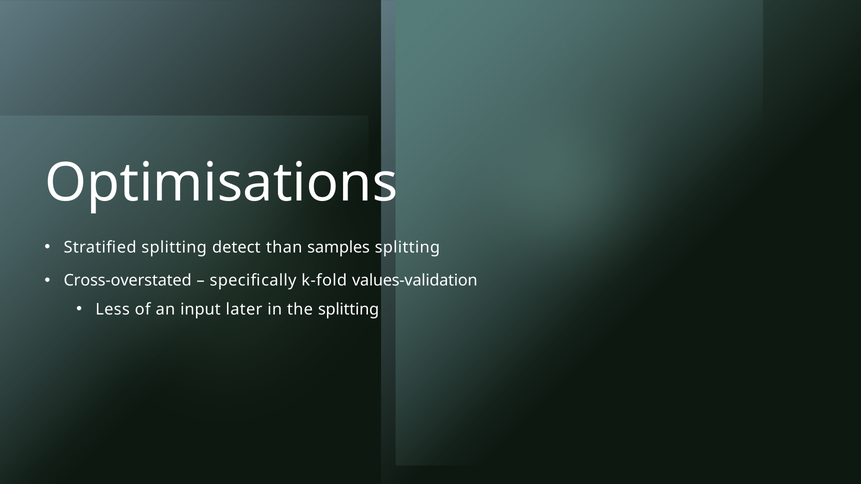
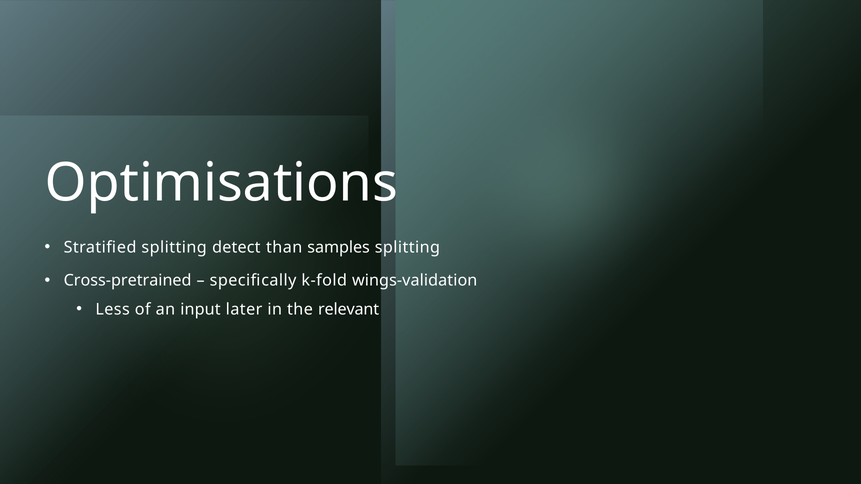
Cross-overstated: Cross-overstated -> Cross-pretrained (128, 281)
values-validation: values-validation -> wings-validation (415, 281)
the splitting: splitting -> relevant (349, 309)
